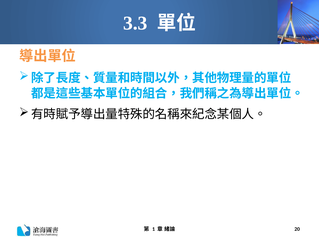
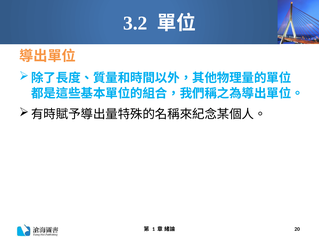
3.3: 3.3 -> 3.2 (135, 23)
